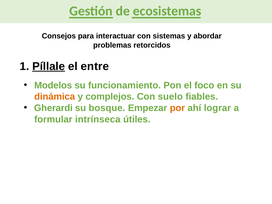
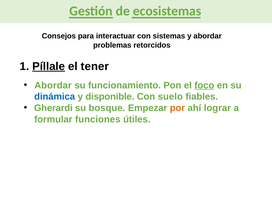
entre: entre -> tener (95, 66)
Modelos: Modelos -> Abordar (53, 85)
foco underline: none -> present (204, 85)
dinámica colour: orange -> blue (55, 97)
complejos: complejos -> disponible (110, 97)
intrínseca: intrínseca -> funciones (98, 119)
